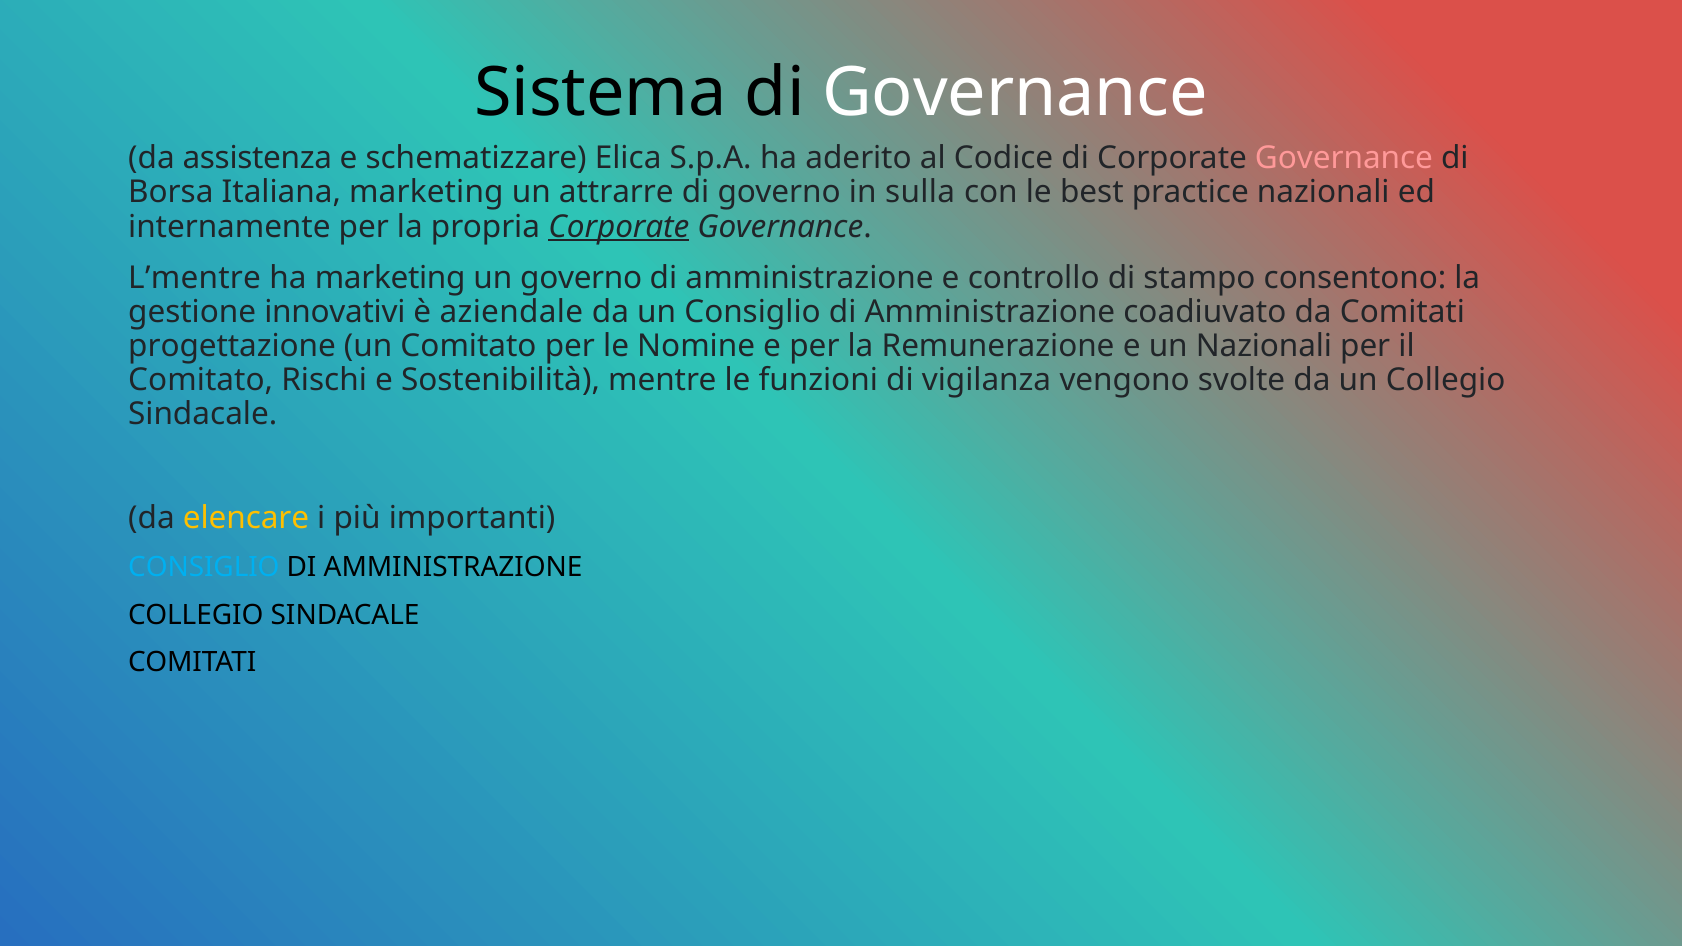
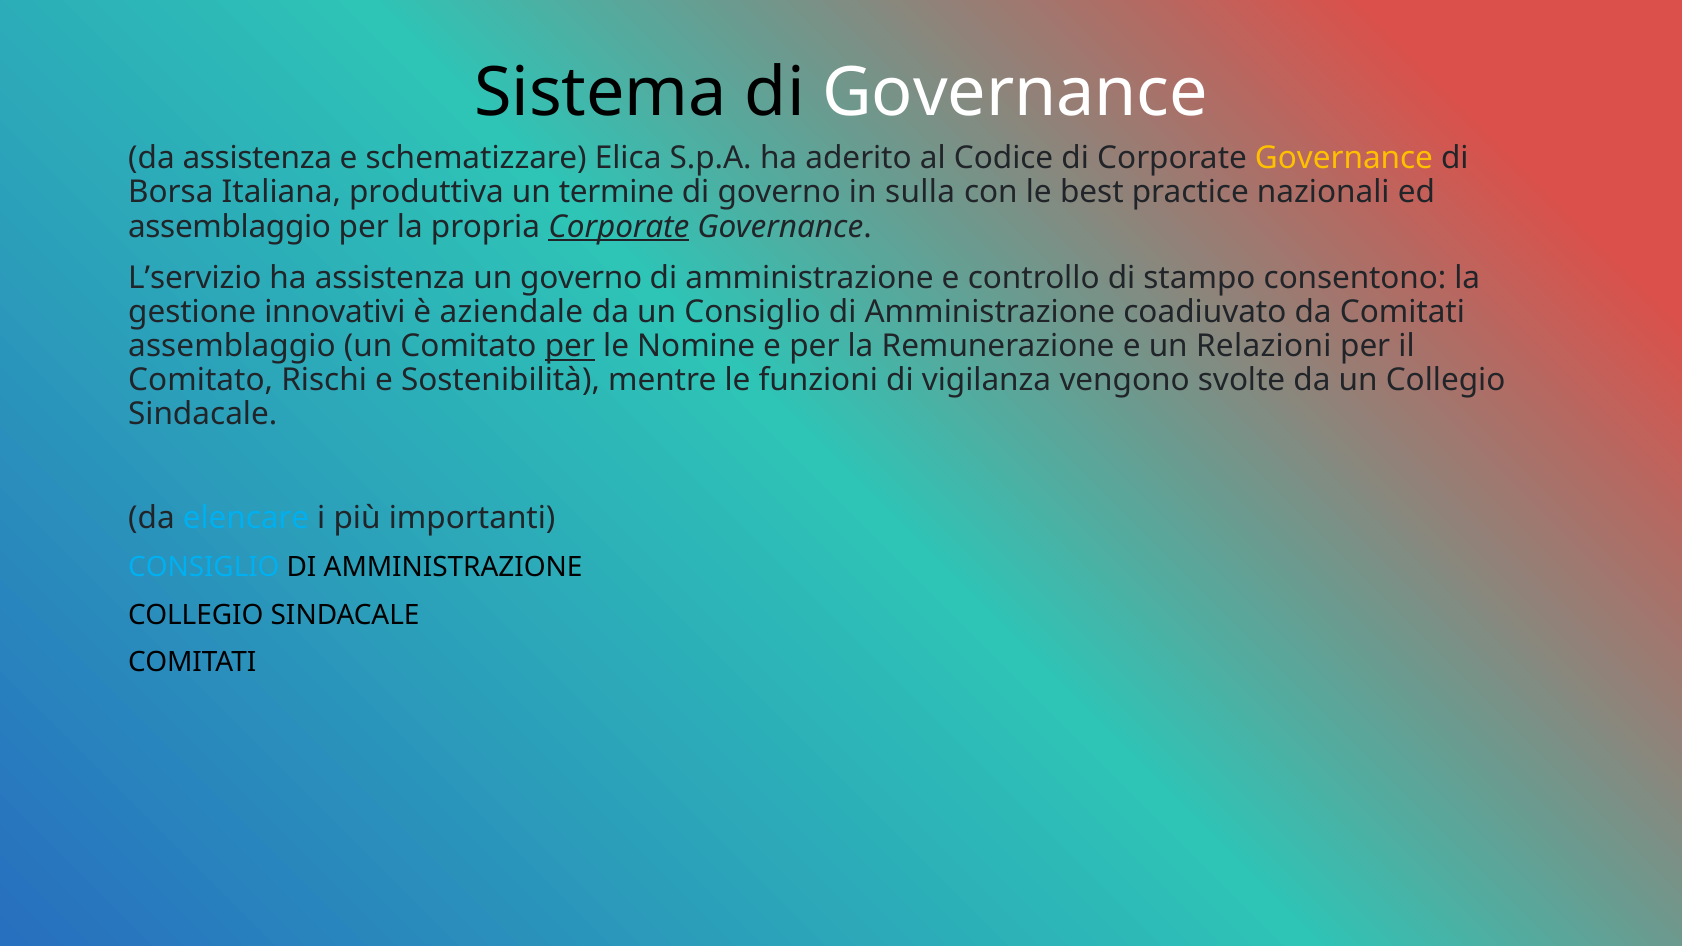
Governance colour: pink -> yellow (1344, 159)
Italiana marketing: marketing -> produttiva (426, 193)
attrarre: attrarre -> termine (616, 193)
internamente: internamente -> assemblaggio (230, 227)
L’mentre: L’mentre -> L’servizio (195, 278)
ha marketing: marketing -> assistenza (390, 278)
progettazione: progettazione -> assemblaggio (232, 346)
per underline: none -> present (570, 346)
un Nazionali: Nazionali -> Relazioni (1264, 346)
elencare colour: yellow -> light blue (246, 518)
